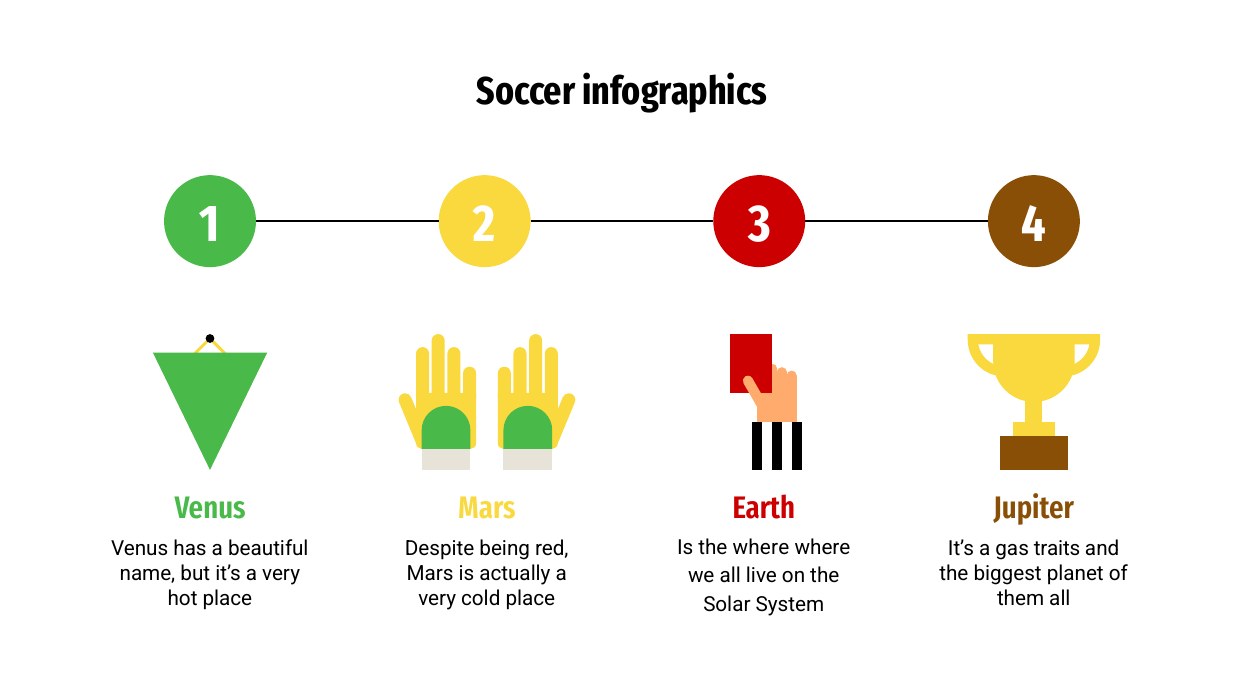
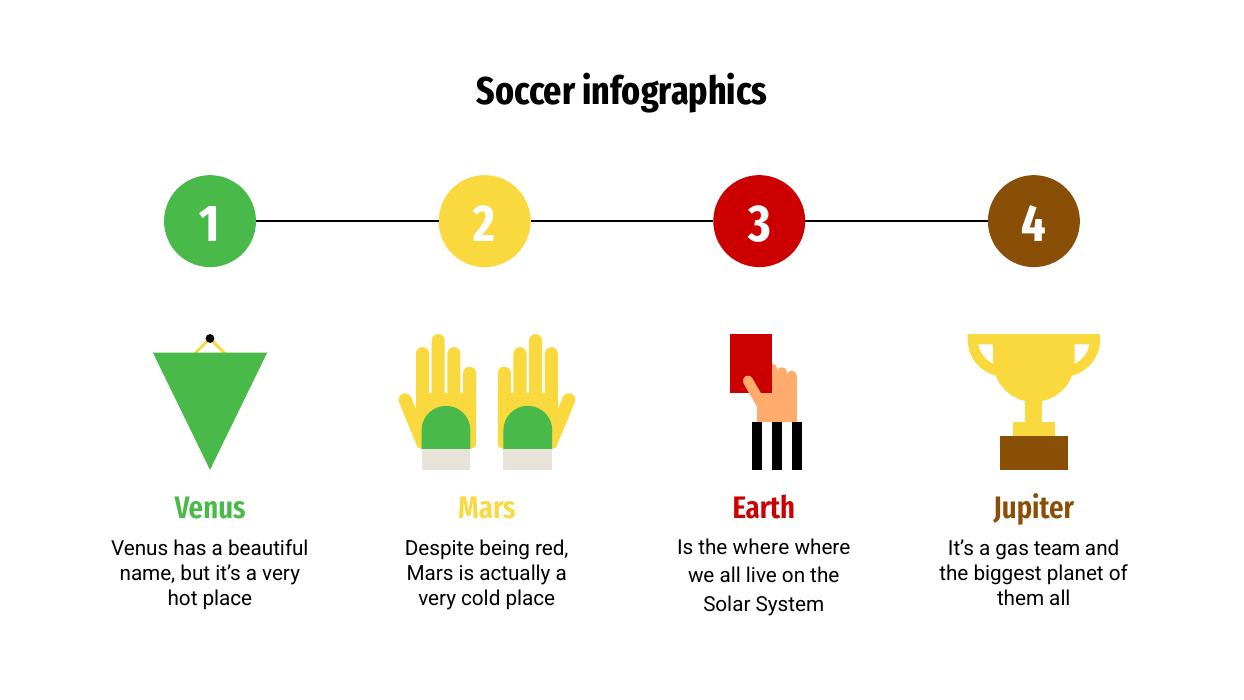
traits: traits -> team (1057, 549)
